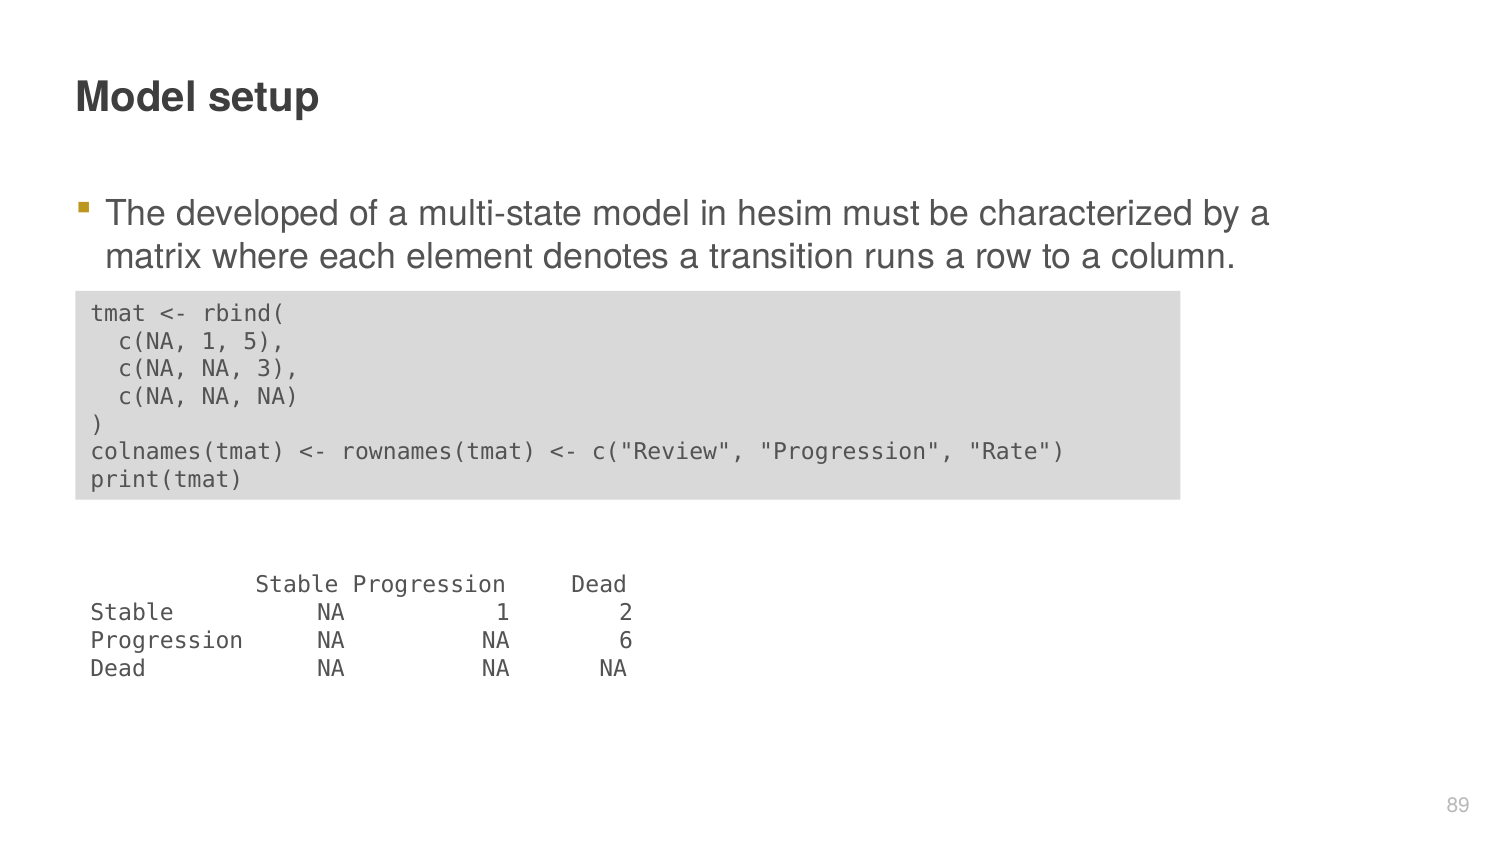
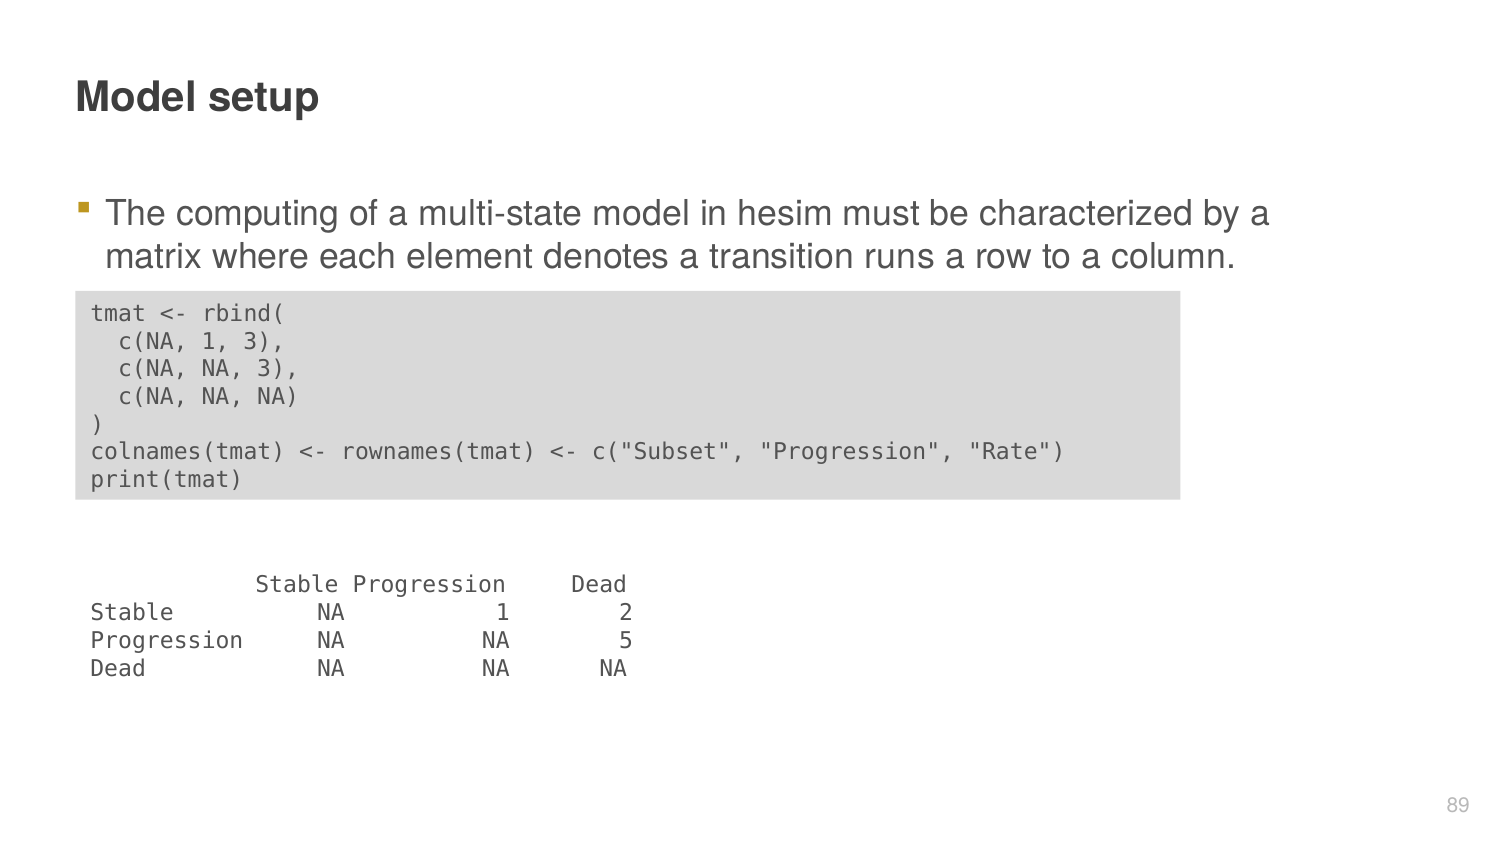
developed: developed -> computing (258, 214)
1 5: 5 -> 3 (264, 341)
c("Review: c("Review -> c("Subset (668, 452)
6: 6 -> 5 (626, 641)
